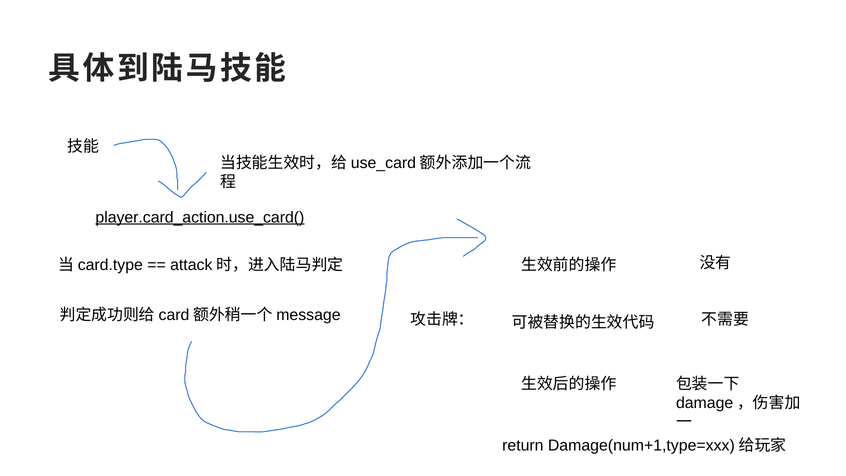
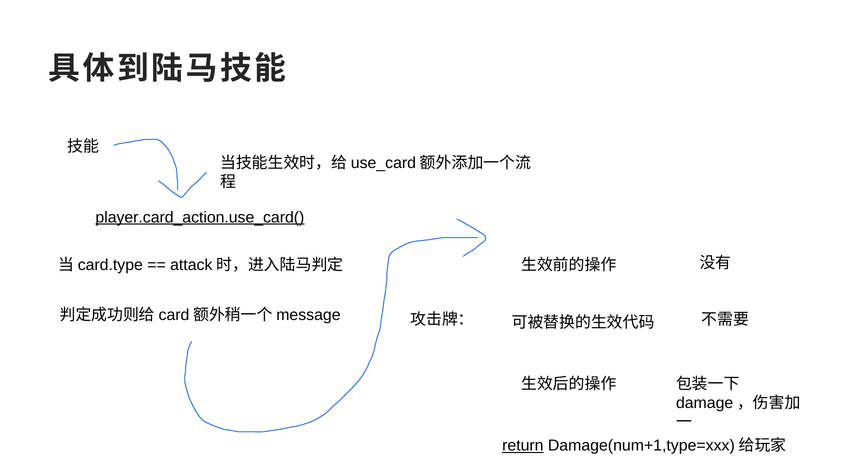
return underline: none -> present (523, 446)
